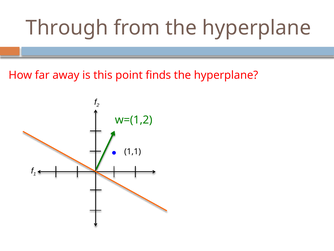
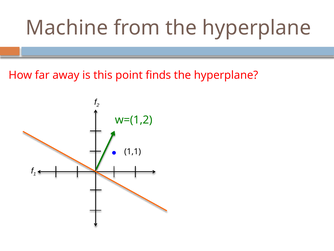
Through: Through -> Machine (67, 28)
